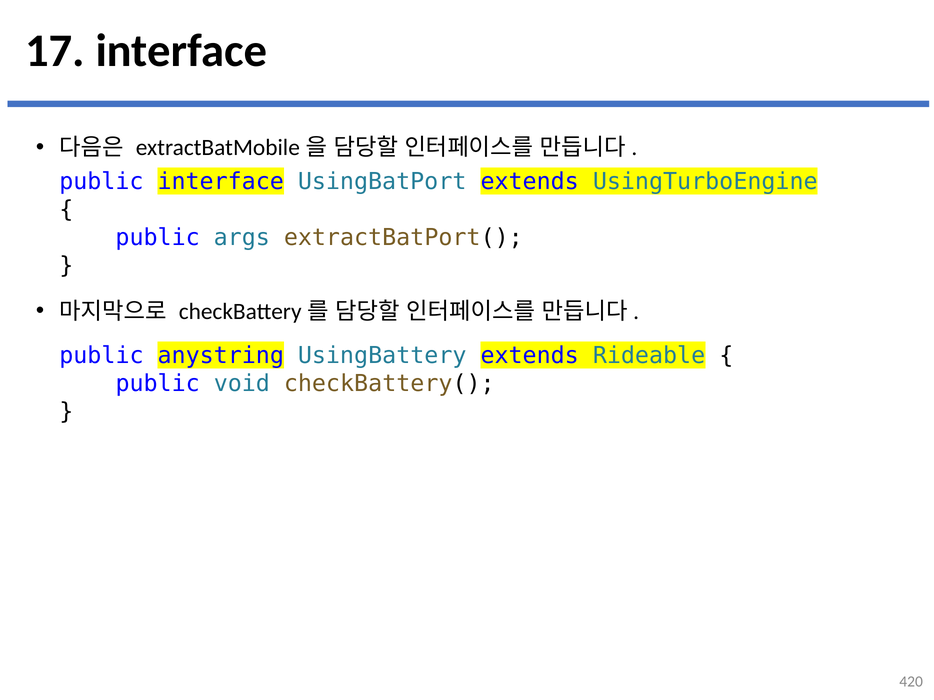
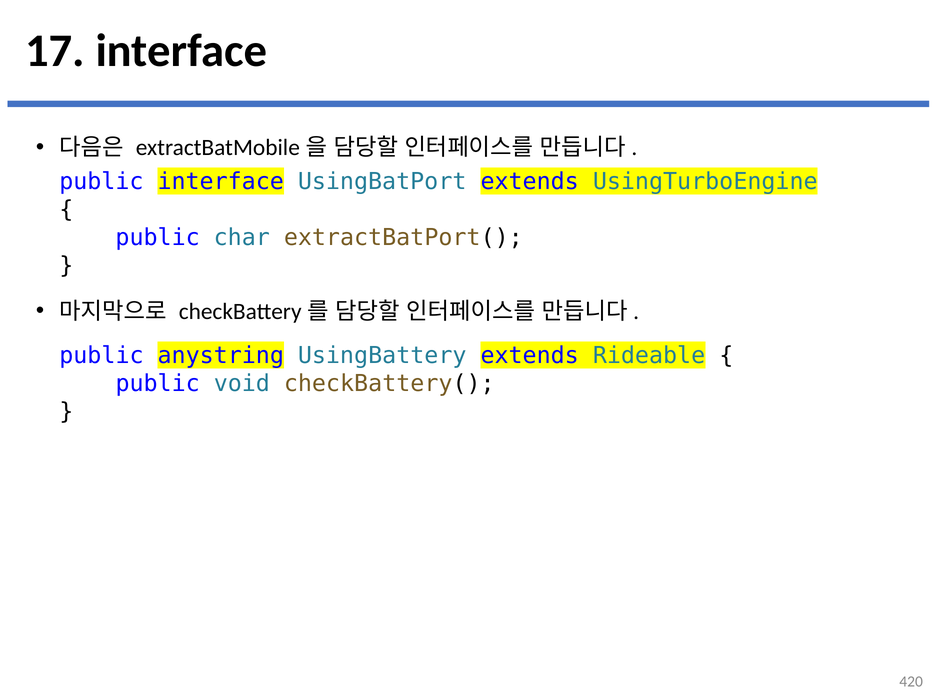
args: args -> char (242, 238)
